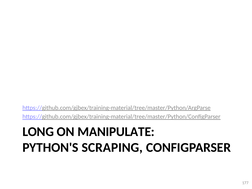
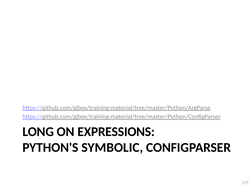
MANIPULATE: MANIPULATE -> EXPRESSIONS (116, 132)
SCRAPING: SCRAPING -> SYMBOLIC (112, 148)
